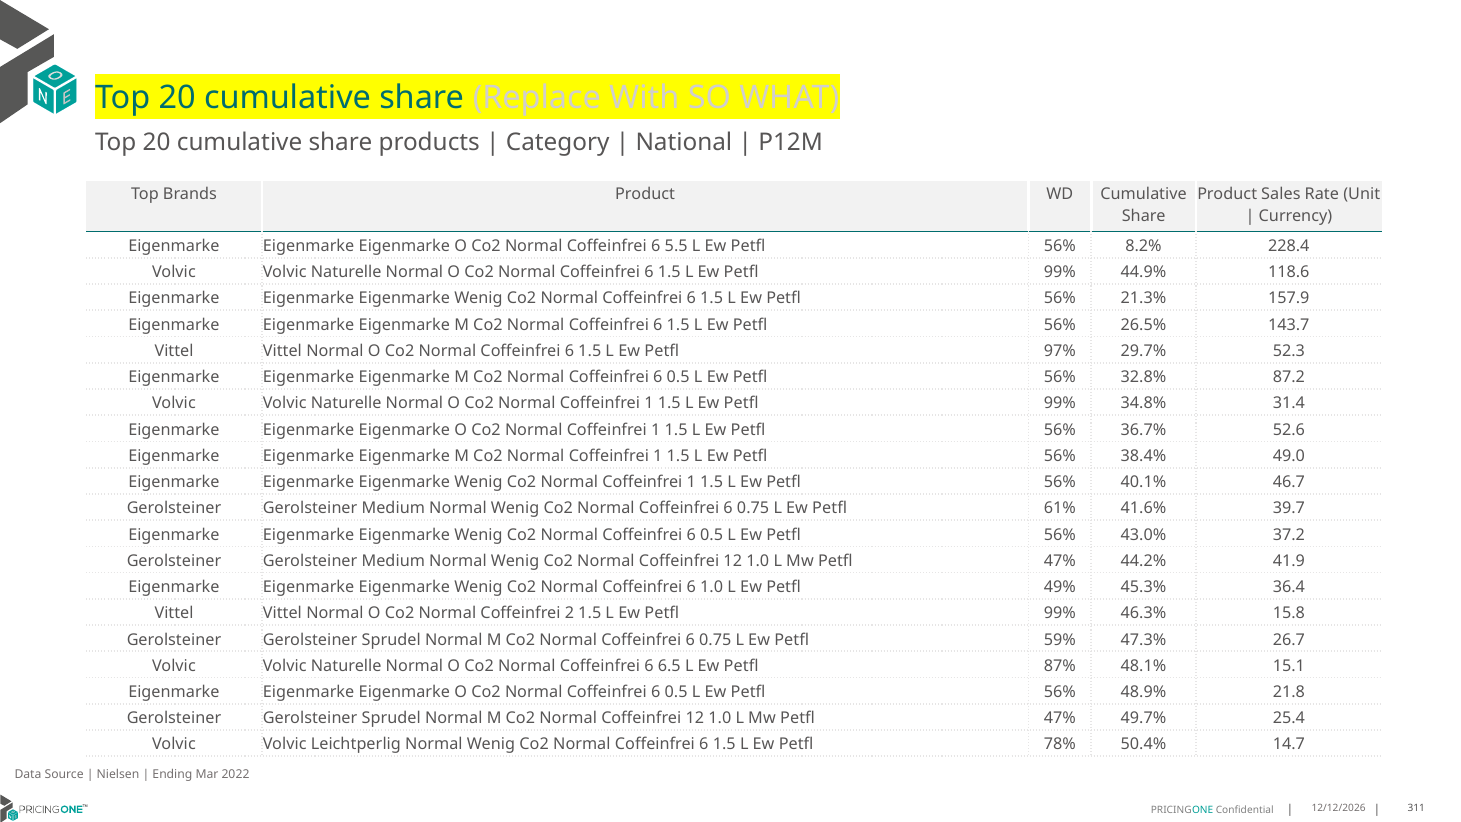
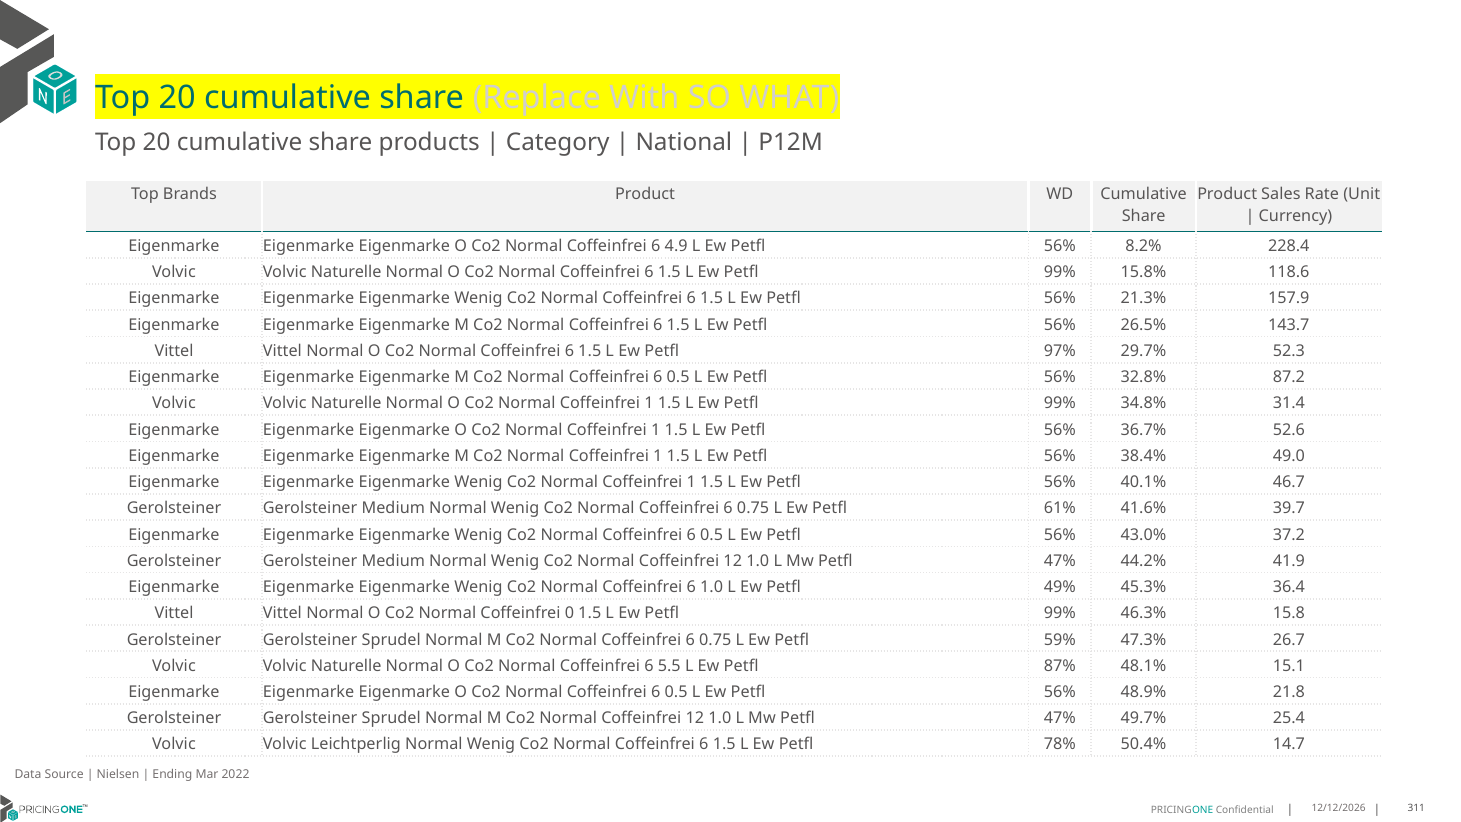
5.5: 5.5 -> 4.9 (676, 246)
44.9%: 44.9% -> 15.8% (1144, 272)
2: 2 -> 0 (569, 613)
6.5: 6.5 -> 5.5 (669, 666)
